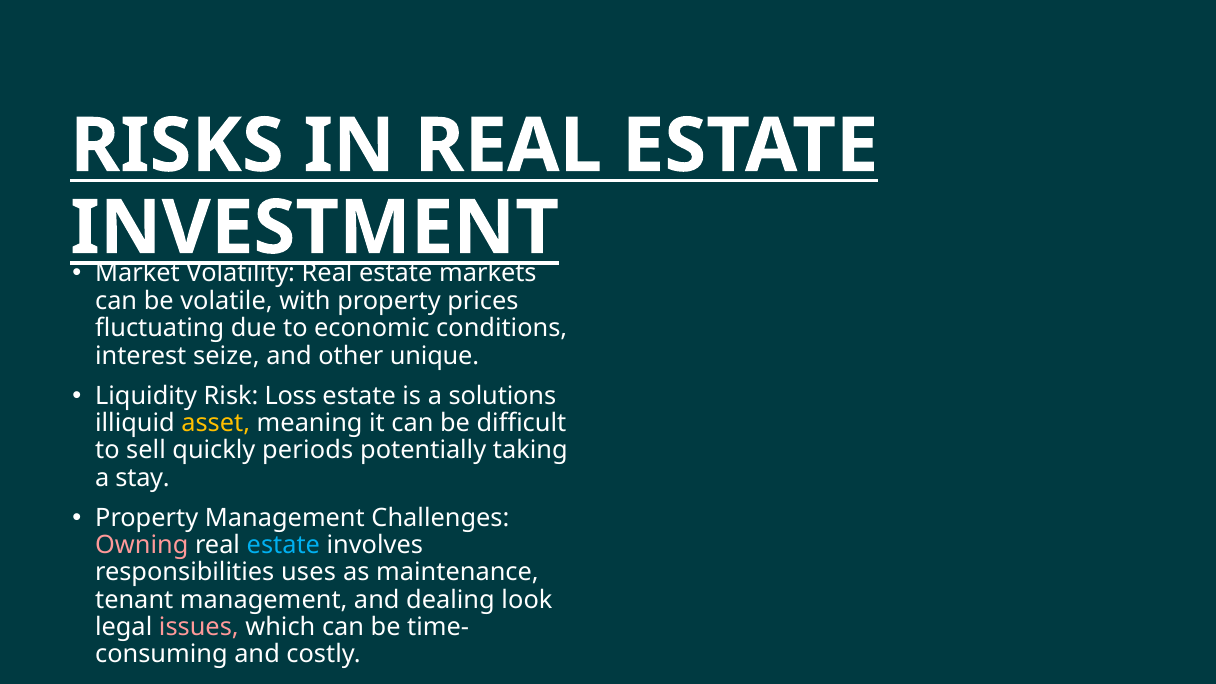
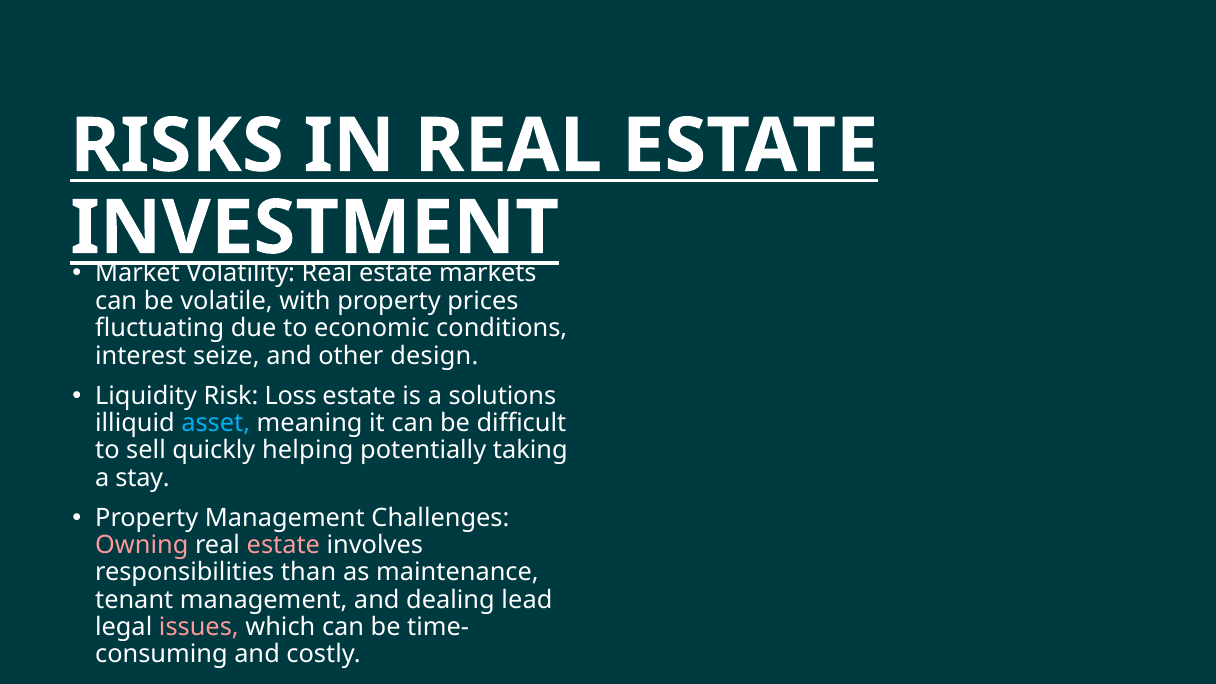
unique: unique -> design (434, 356)
asset colour: yellow -> light blue (216, 423)
periods: periods -> helping (308, 450)
estate colour: light blue -> pink (283, 545)
uses: uses -> than (309, 573)
look: look -> lead (527, 600)
